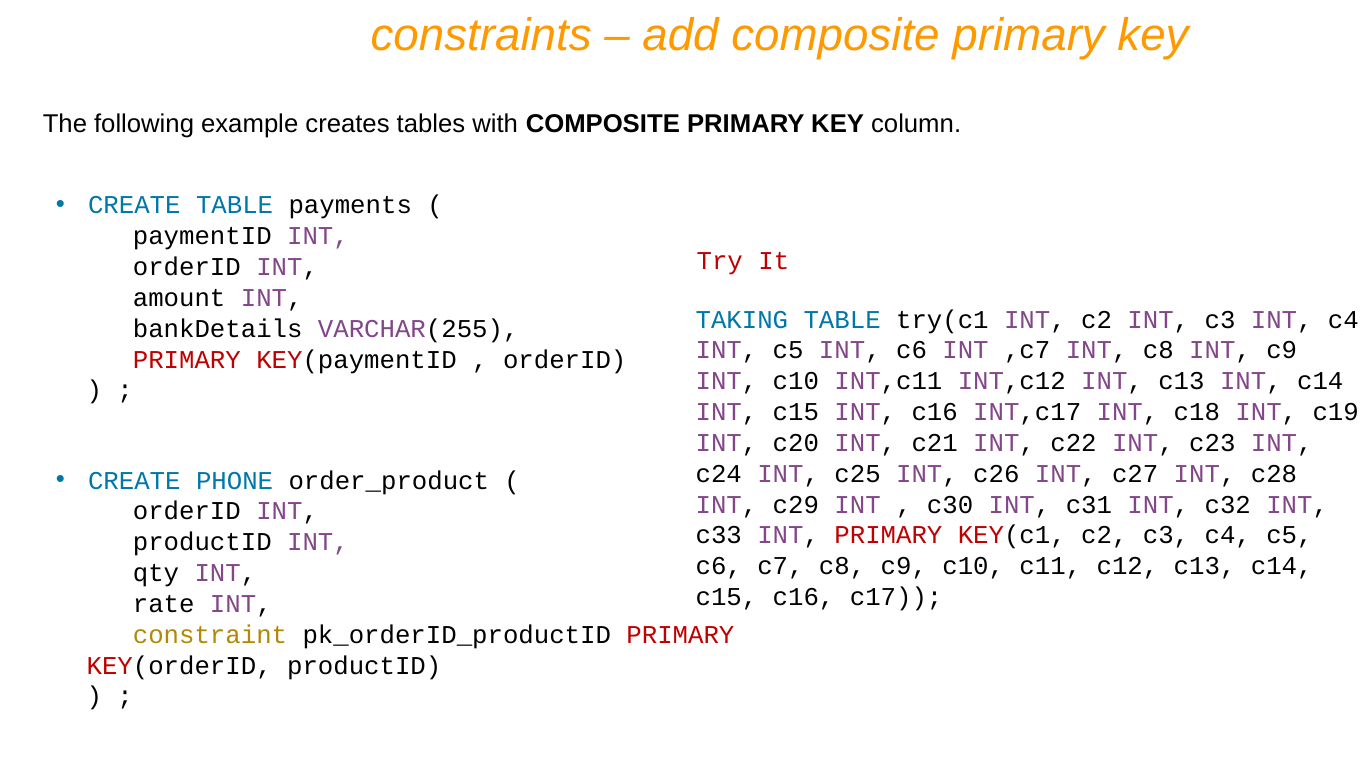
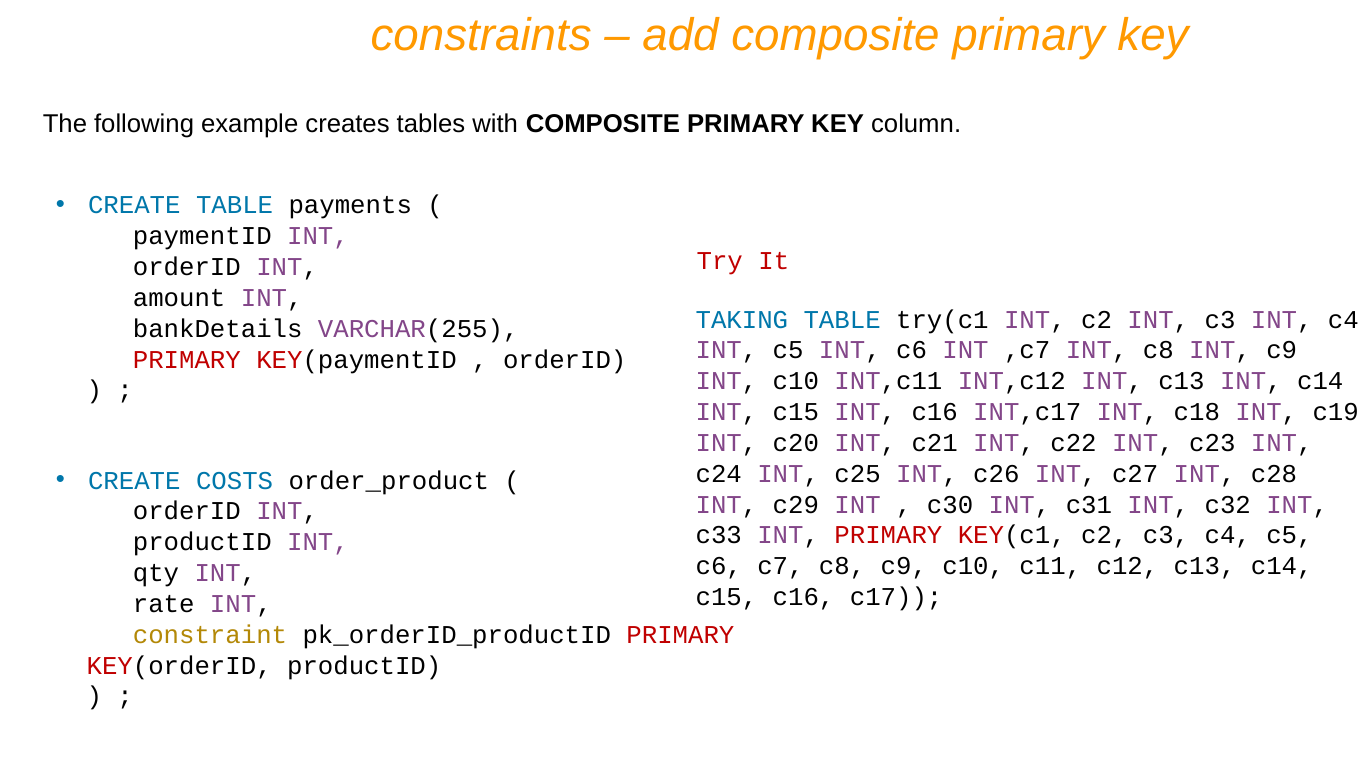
PHONE: PHONE -> COSTS (235, 481)
